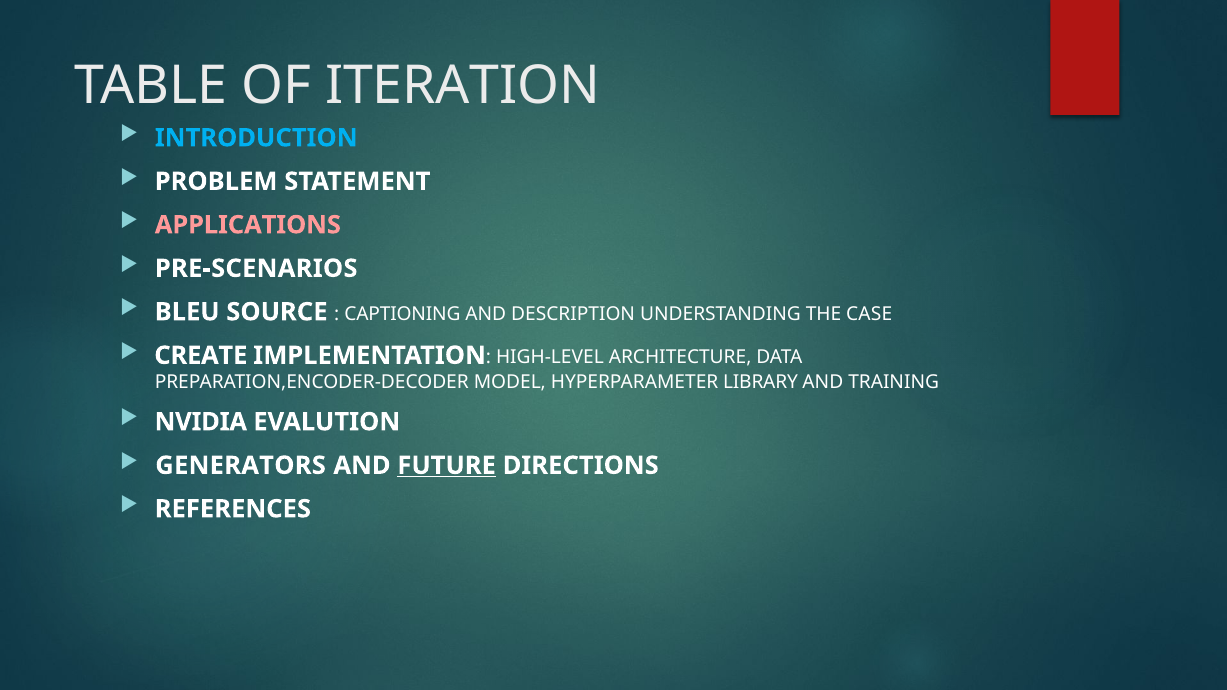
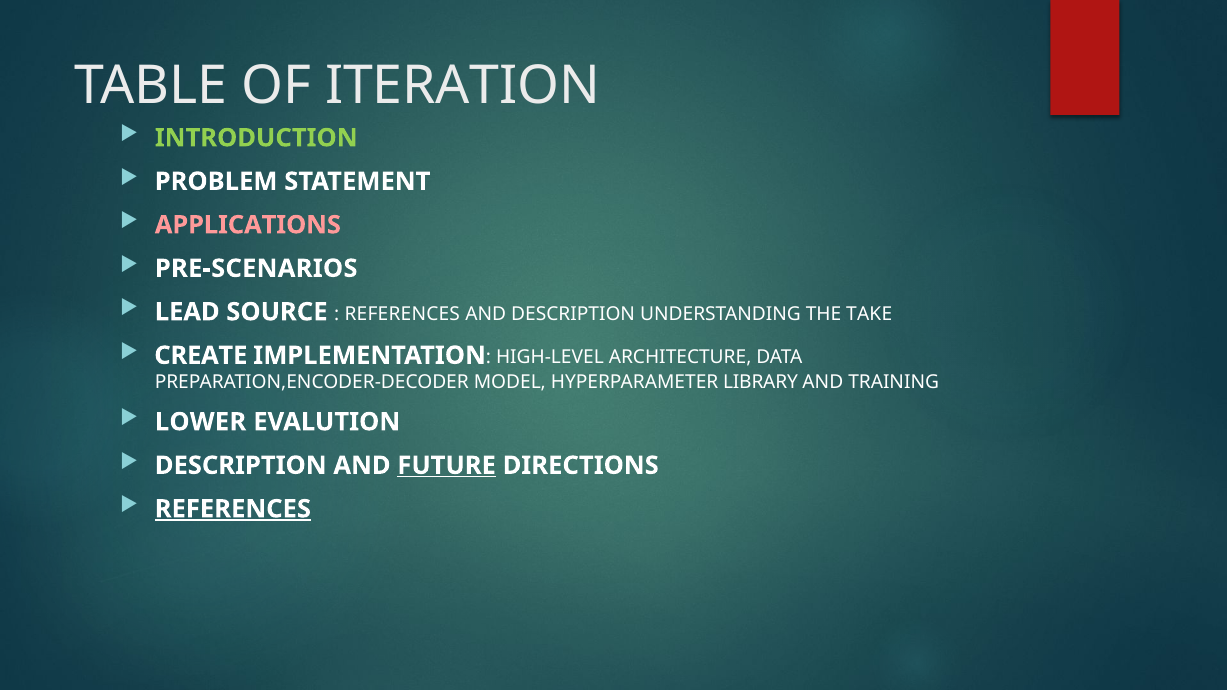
INTRODUCTION colour: light blue -> light green (256, 138)
BLEU: BLEU -> LEAD (187, 312)
CAPTIONING: CAPTIONING -> REFERENCES (402, 314)
CASE: CASE -> TAKE (869, 314)
NVIDIA: NVIDIA -> LOWER (201, 422)
GENERATORS: GENERATORS -> DESCRIPTION (241, 466)
REFERENCES underline: none -> present (233, 509)
